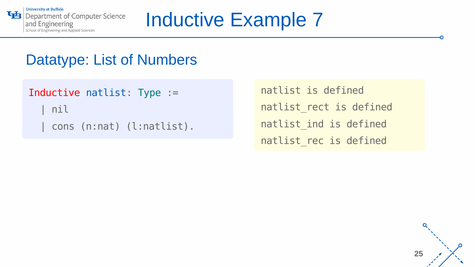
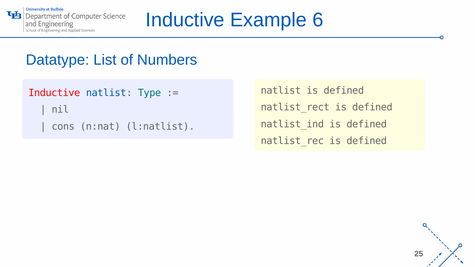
7: 7 -> 6 (318, 20)
